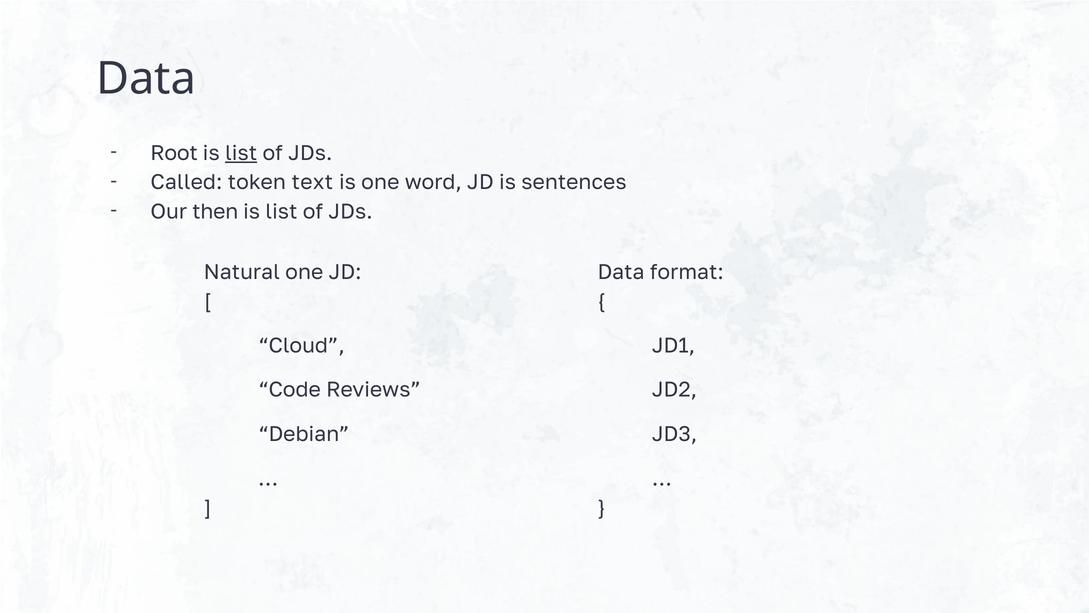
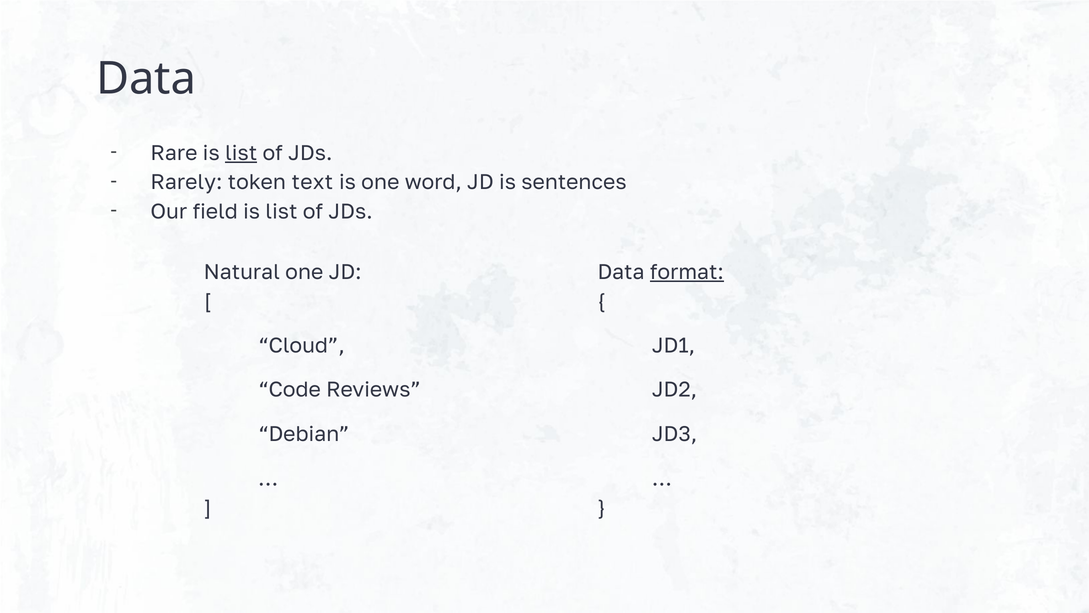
Root: Root -> Rare (174, 153)
Called: Called -> Rarely (186, 182)
then: then -> field (215, 211)
format underline: none -> present (687, 272)
